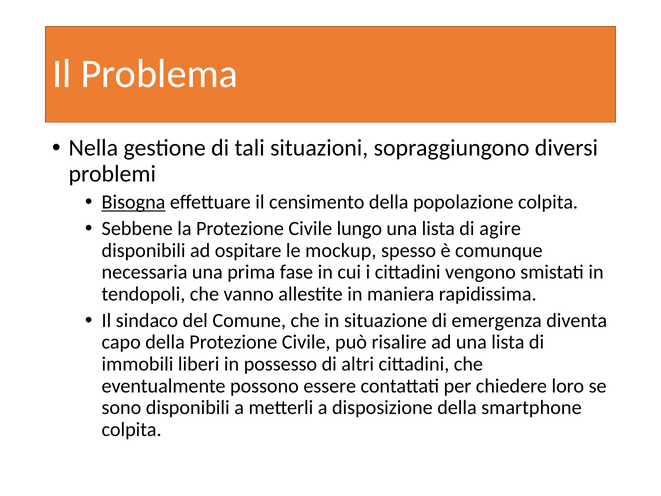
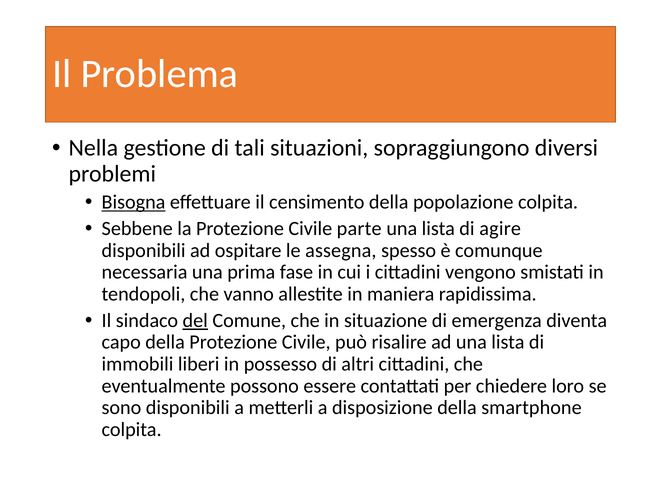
lungo: lungo -> parte (359, 229)
mockup: mockup -> assegna (341, 250)
del underline: none -> present (195, 320)
